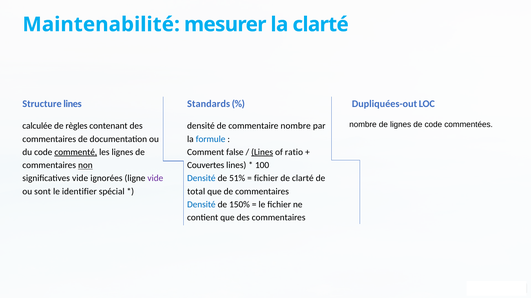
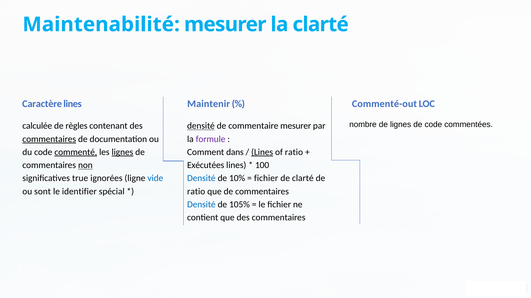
Structure: Structure -> Caractère (42, 104)
Standards: Standards -> Maintenir (209, 104)
Dupliquées-out: Dupliquées-out -> Commenté-out (384, 104)
densité underline: none -> present (201, 126)
commentaire nombre: nombre -> mesurer (296, 126)
commentaires underline: none -> present (49, 139)
formule colour: blue -> purple (211, 139)
lignes underline: none -> present (122, 152)
false: false -> dans (235, 152)
Couvertes: Couvertes -> Exécutées (206, 166)
significatives vide: vide -> true (80, 179)
vide colour: purple -> blue (155, 179)
51%: 51% -> 10% (237, 179)
total: total -> ratio (196, 192)
150%: 150% -> 105% (239, 205)
